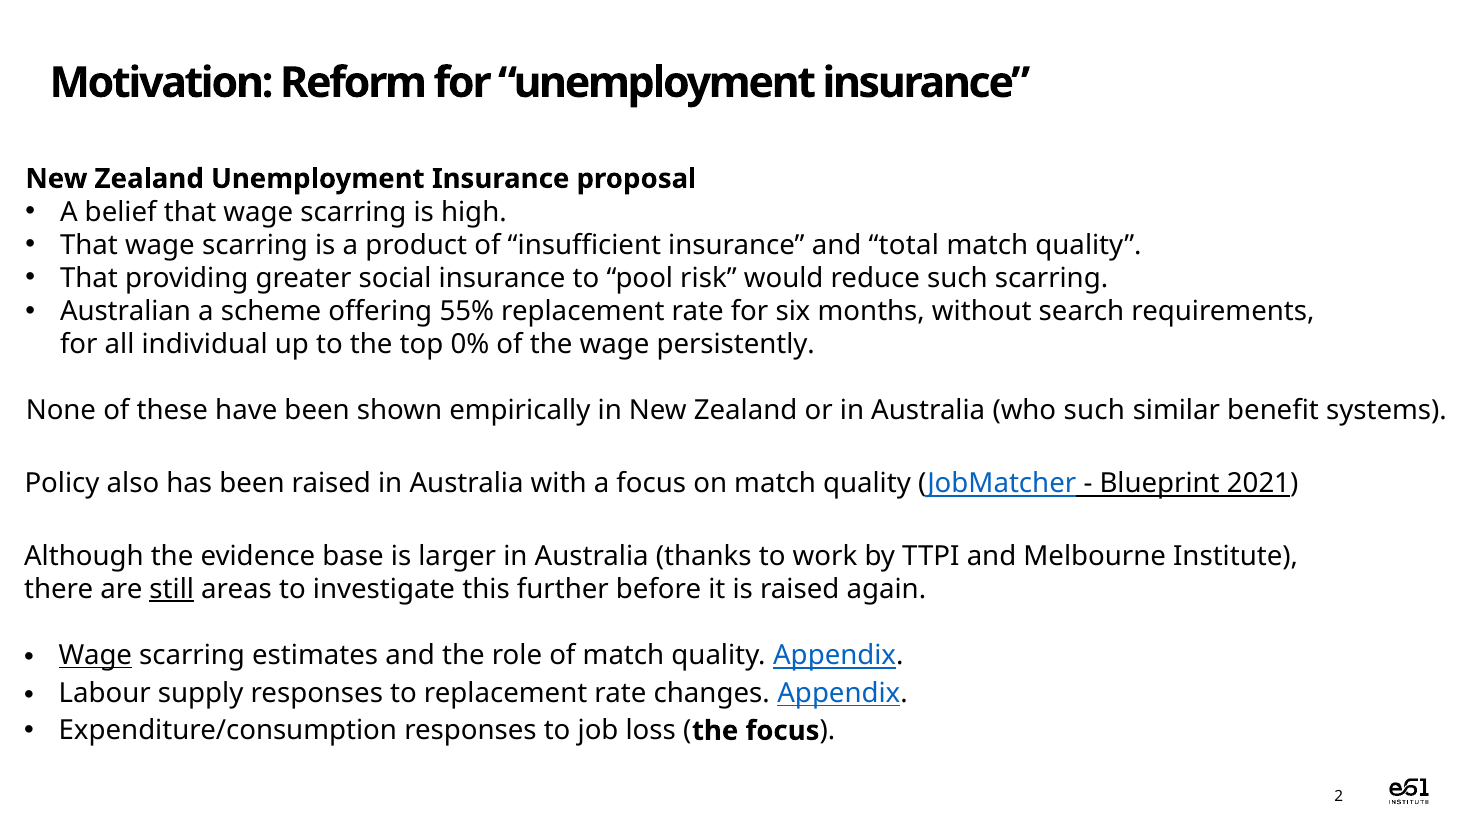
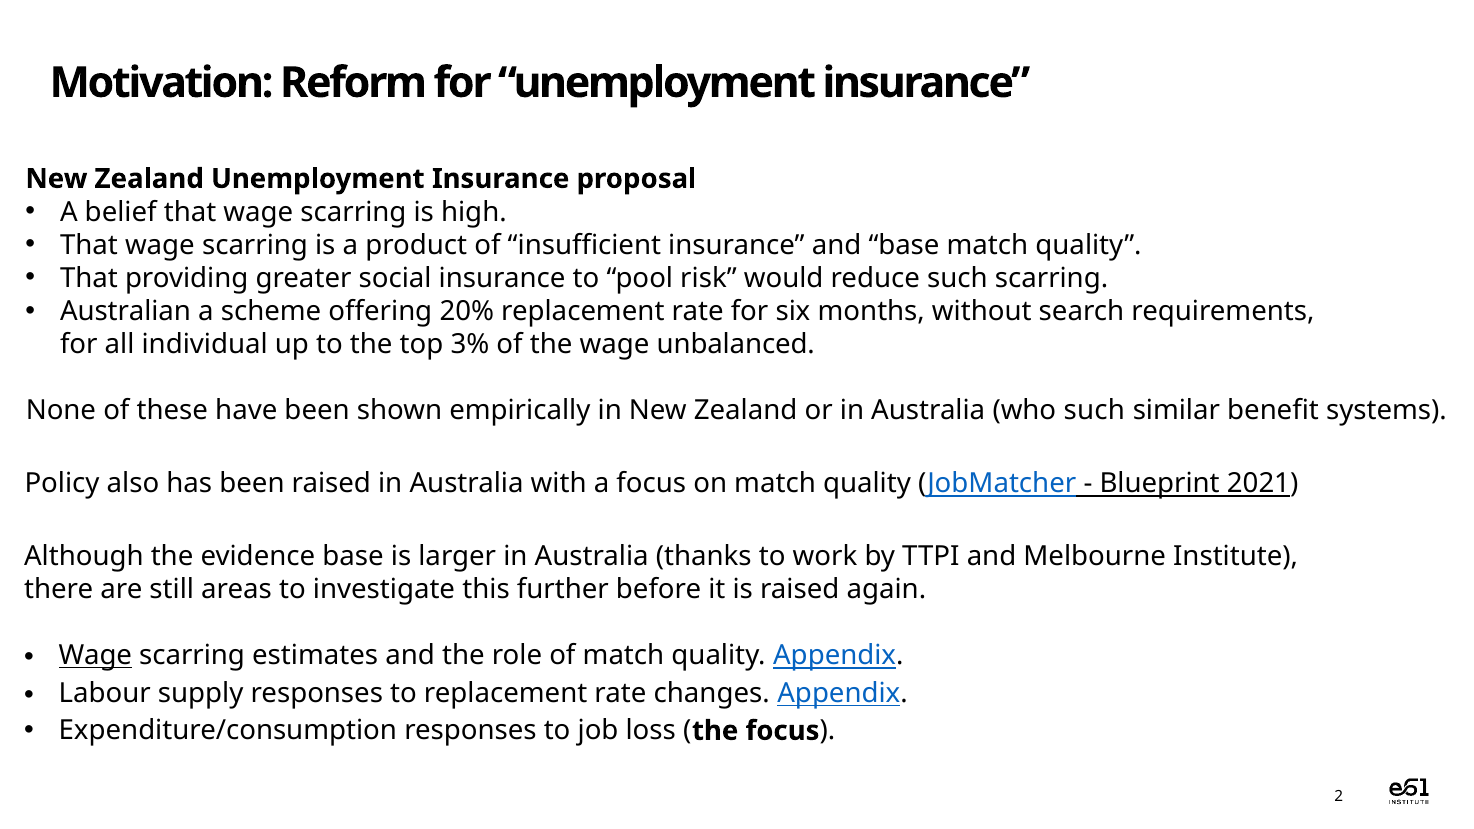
and total: total -> base (904, 245)
55%: 55% -> 20% (467, 311)
0%: 0% -> 3% (470, 345)
persistently: persistently -> unbalanced (736, 345)
still underline: present -> none (172, 589)
